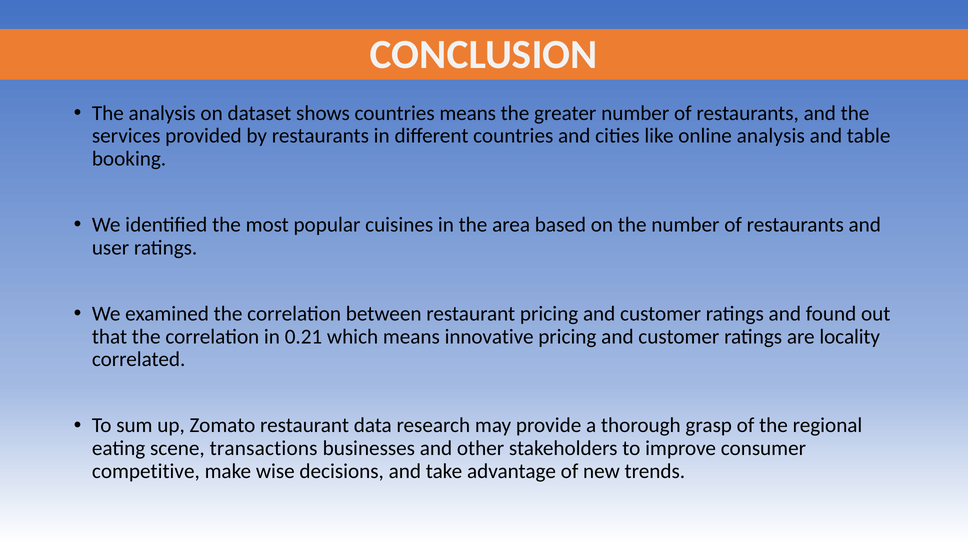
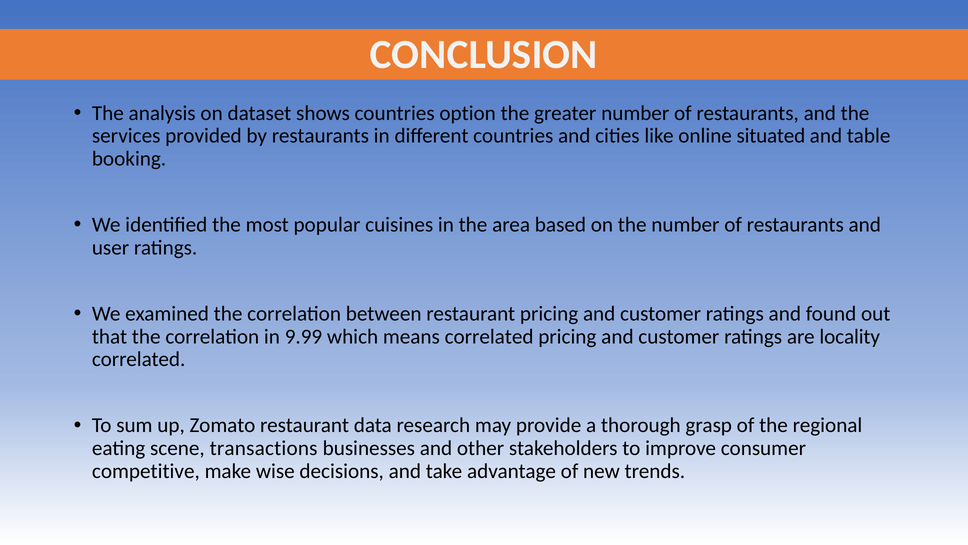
countries means: means -> option (468, 113)
online analysis: analysis -> situated (771, 136)
0.21: 0.21 -> 9.99 (303, 336)
means innovative: innovative -> correlated (489, 336)
